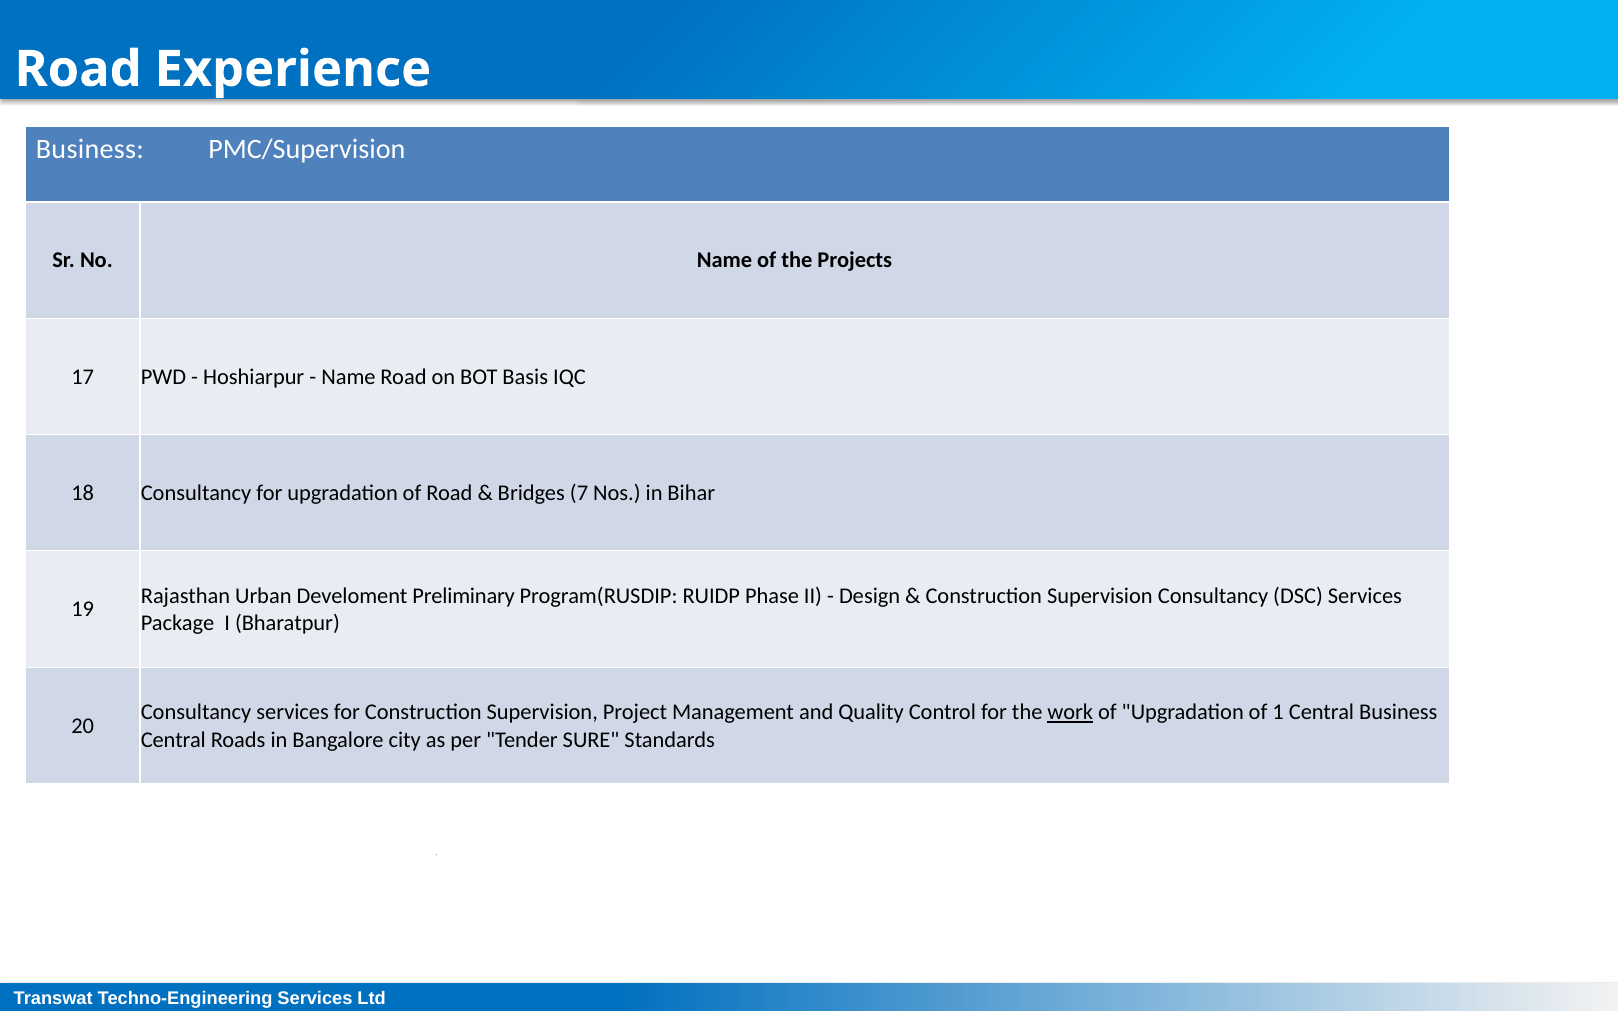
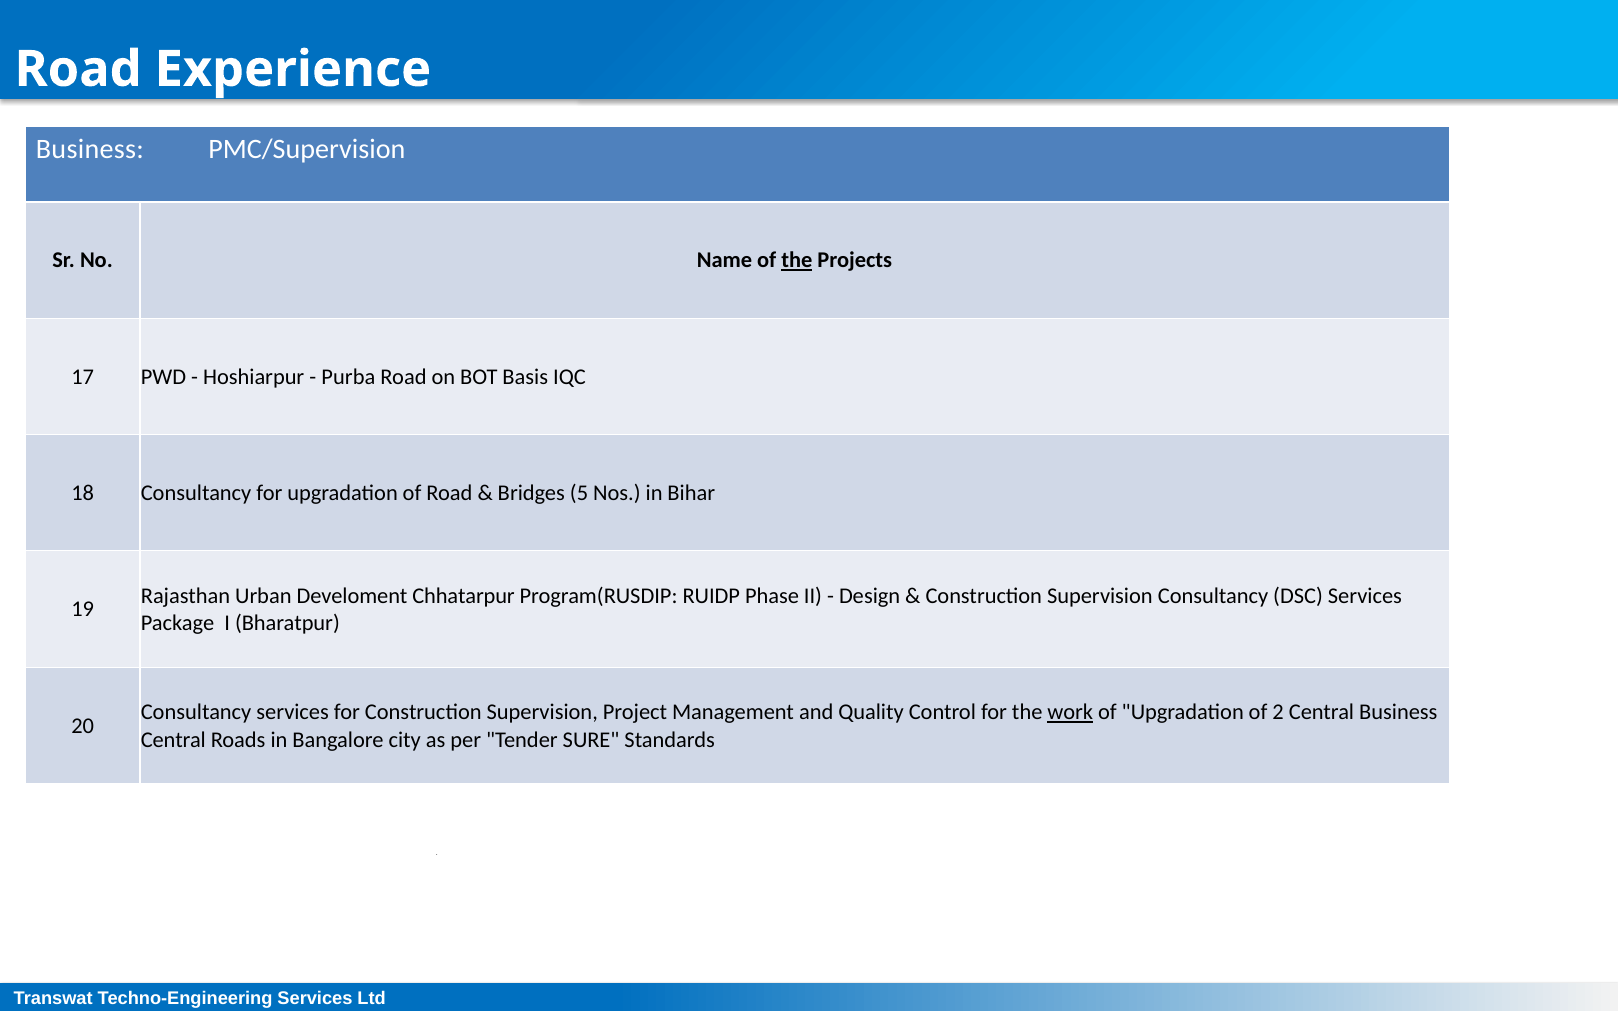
the underline: none -> present (797, 260)
Name: Name -> Purba (348, 377)
7: 7 -> 5 (579, 494)
Preliminary: Preliminary -> Chhatarpur (464, 596)
1: 1 -> 2 (1278, 713)
